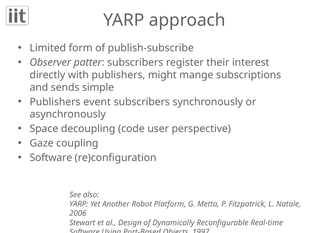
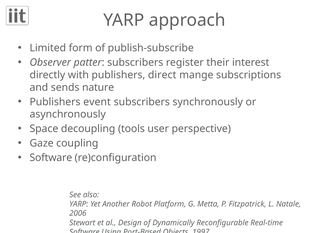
might: might -> direct (162, 75)
simple: simple -> nature (98, 88)
code: code -> tools (131, 129)
